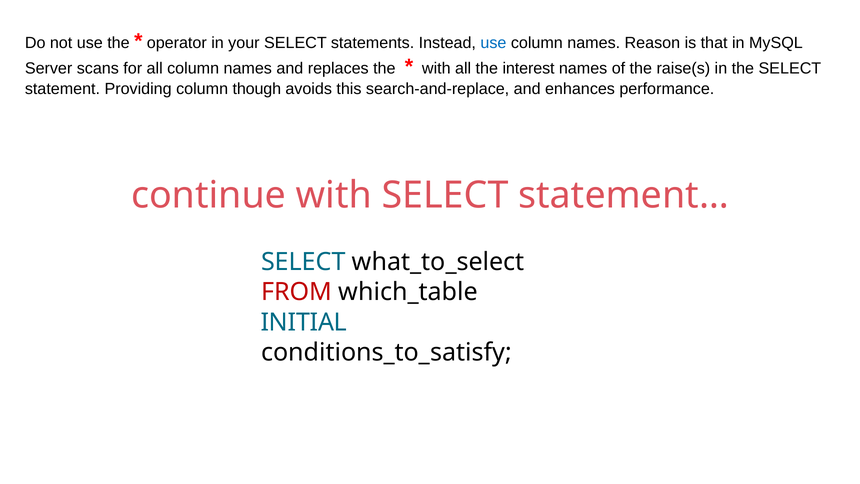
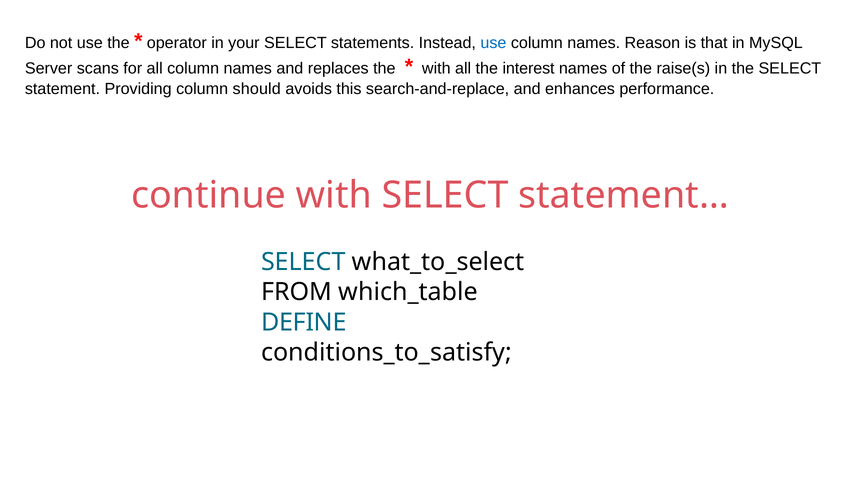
though: though -> should (257, 89)
FROM colour: red -> black (297, 292)
INITIAL: INITIAL -> DEFINE (304, 322)
